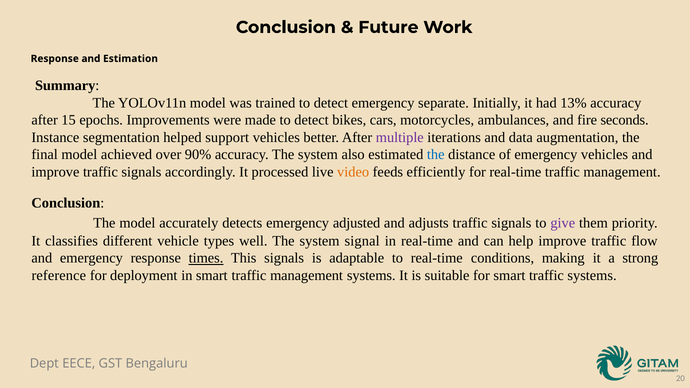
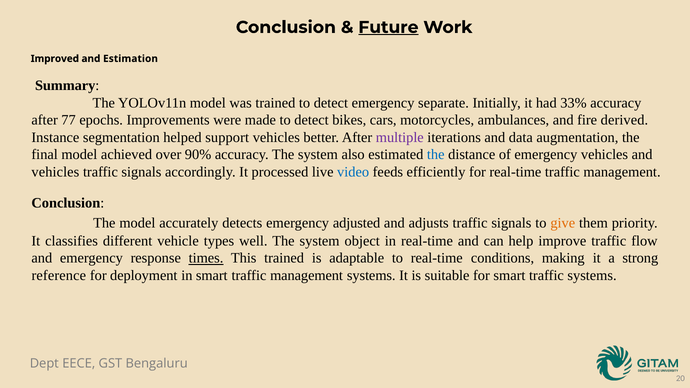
Future underline: none -> present (388, 27)
Response: Response -> Improved (55, 59)
13%: 13% -> 33% (573, 103)
15: 15 -> 77 (69, 120)
seconds: seconds -> derived (624, 120)
improve: improve -> vehicles (55, 172)
video colour: orange -> blue (353, 172)
give colour: purple -> orange (563, 223)
signal: signal -> object (362, 241)
This signals: signals -> trained (284, 258)
